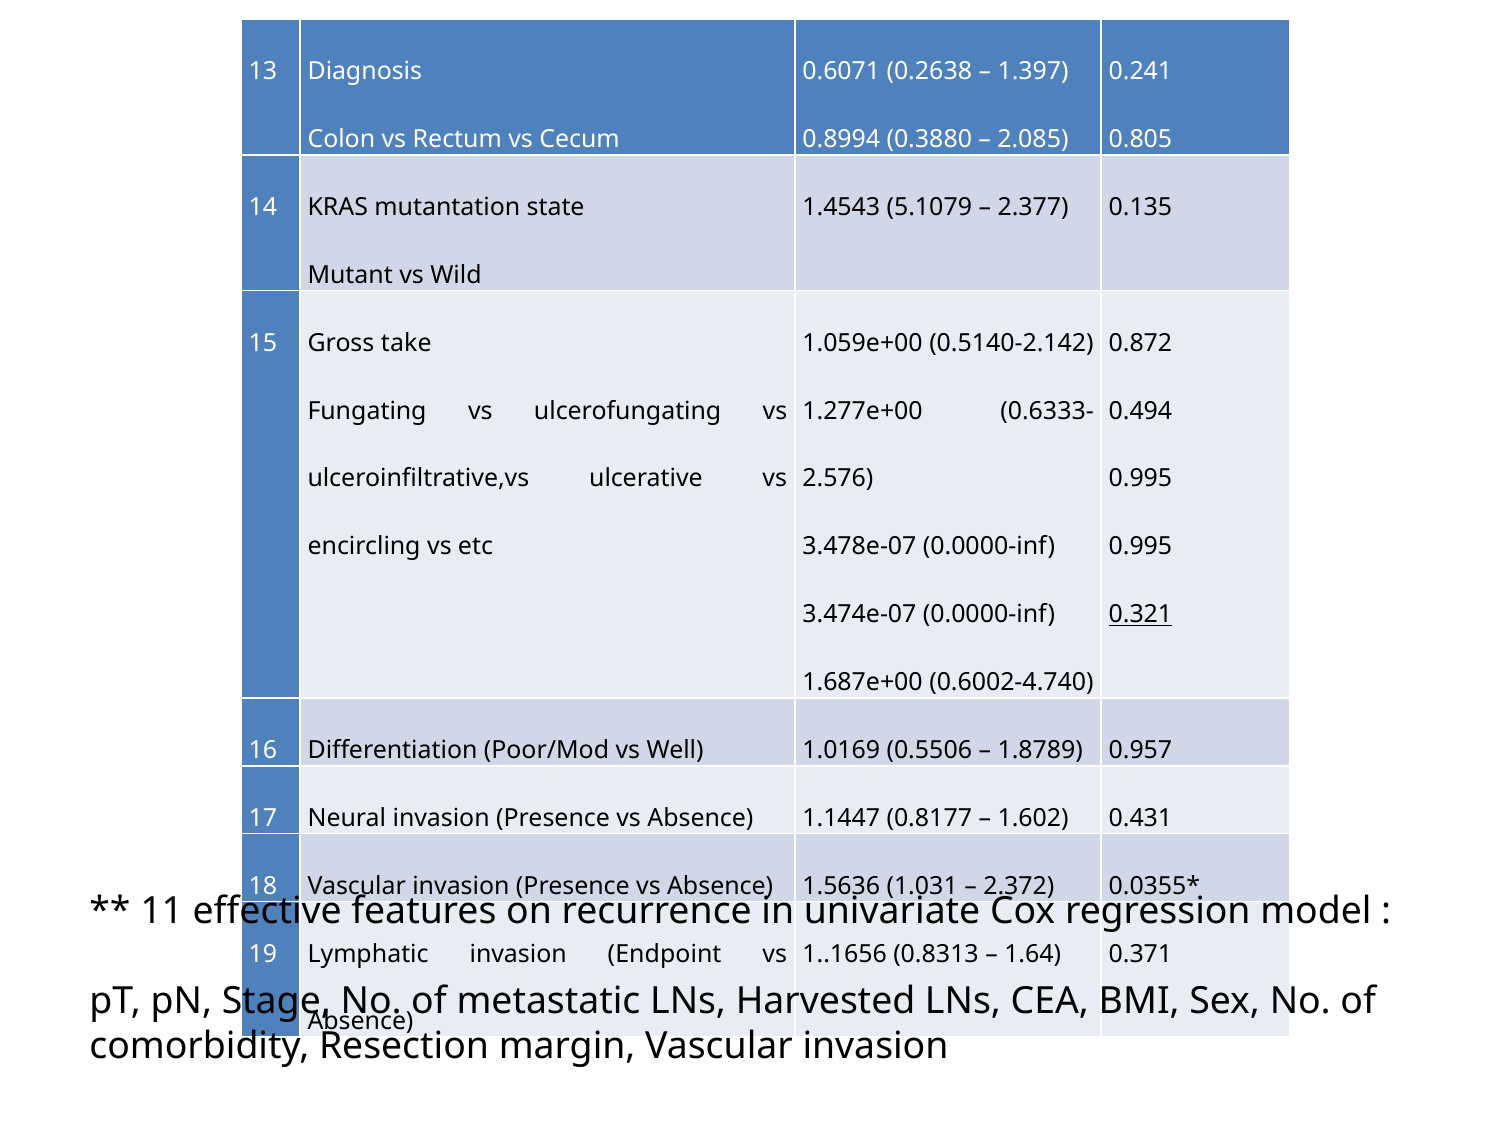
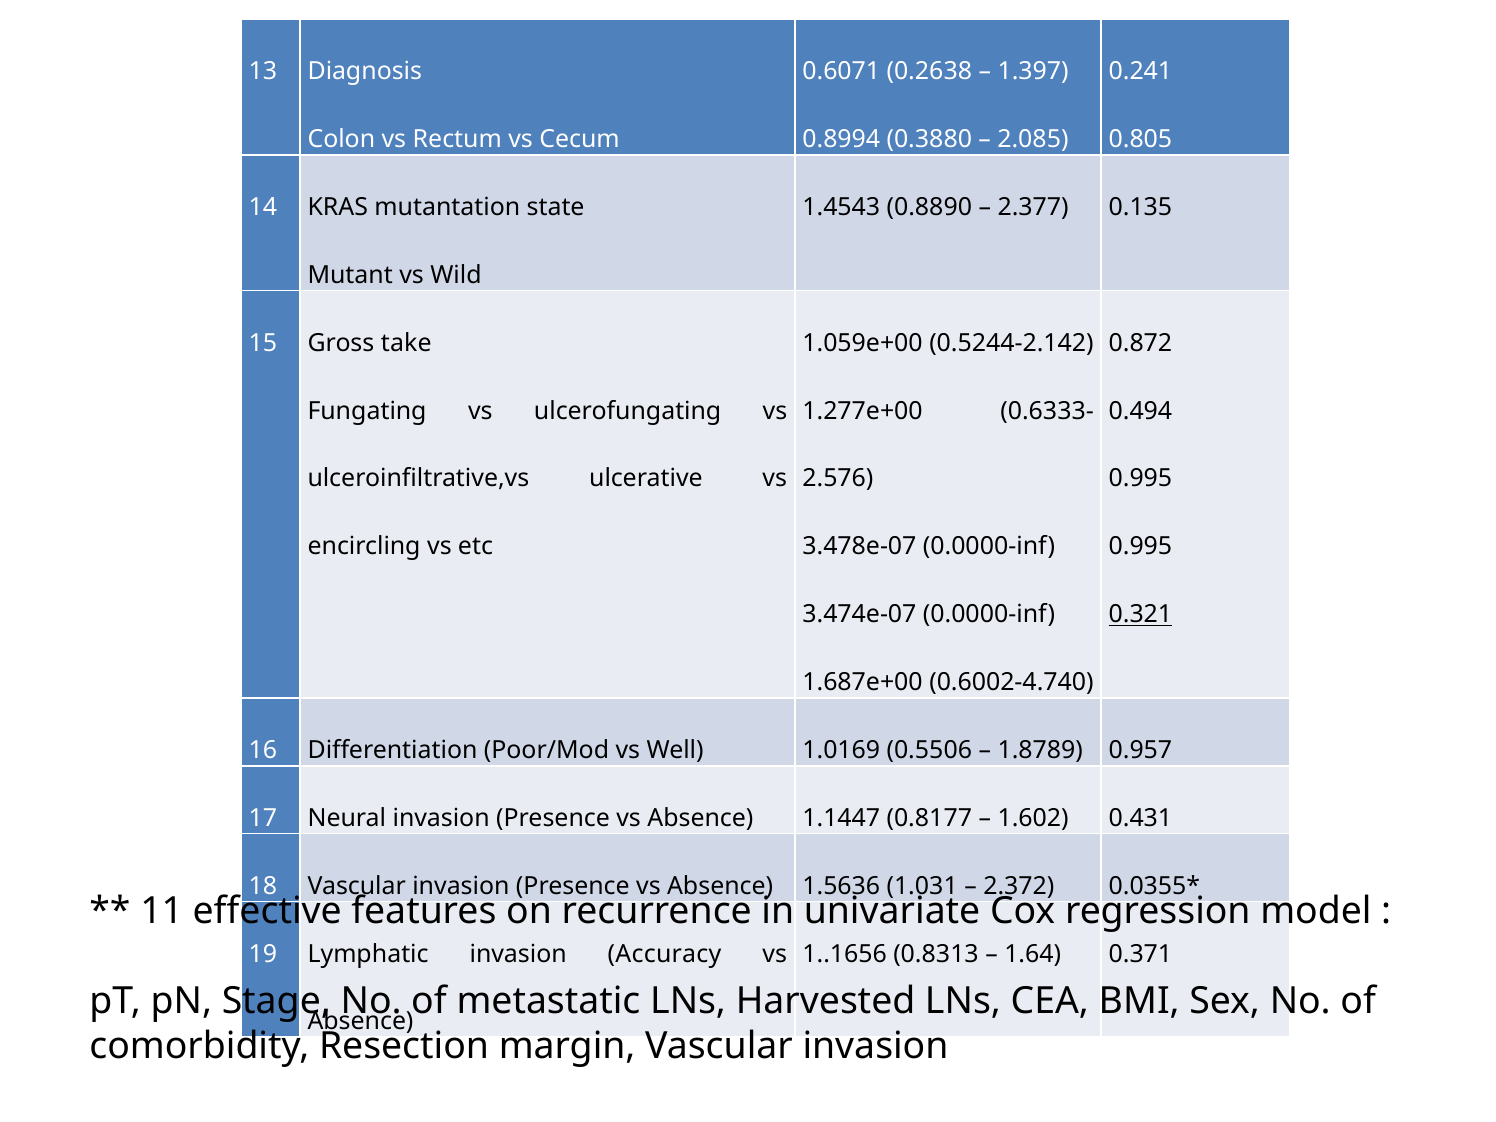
5.1079: 5.1079 -> 0.8890 (929, 207)
0.5140-2.142: 0.5140-2.142 -> 0.5244-2.142 (1011, 343)
Endpoint: Endpoint -> Accuracy (665, 954)
